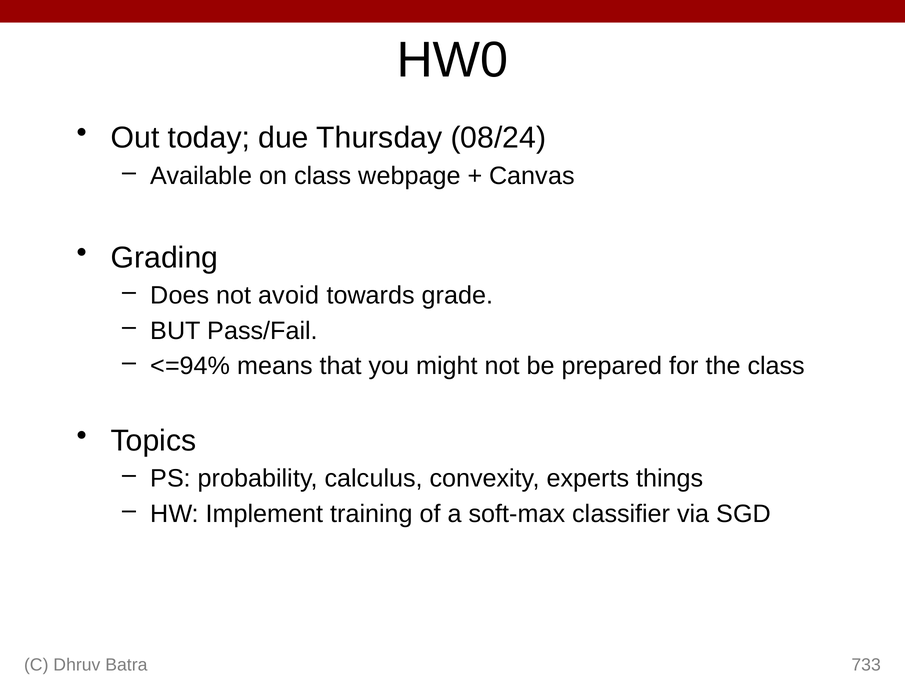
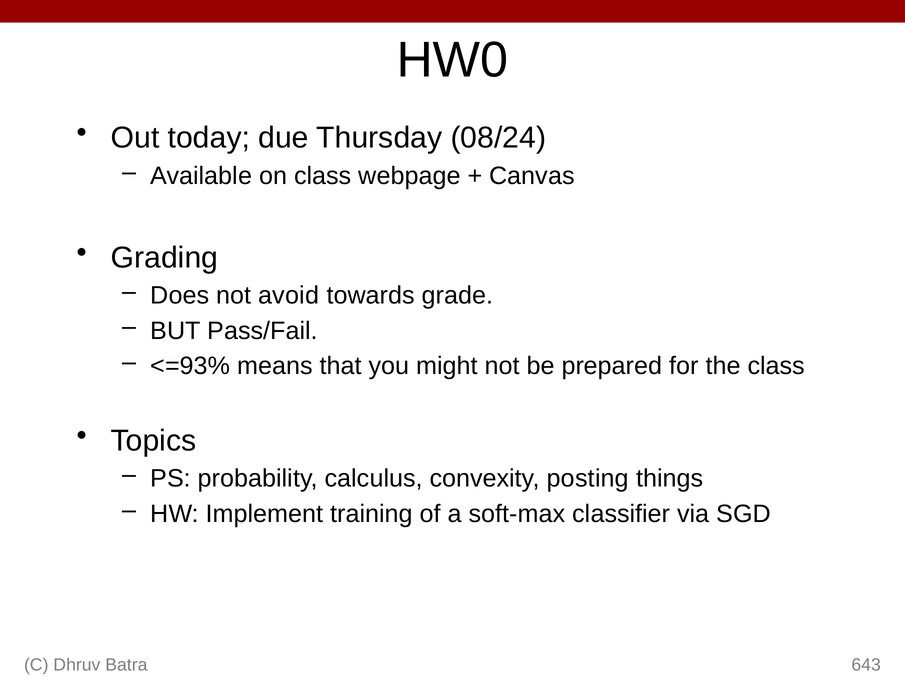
<=94%: <=94% -> <=93% (190, 366)
experts: experts -> posting (588, 478)
733: 733 -> 643 (866, 665)
